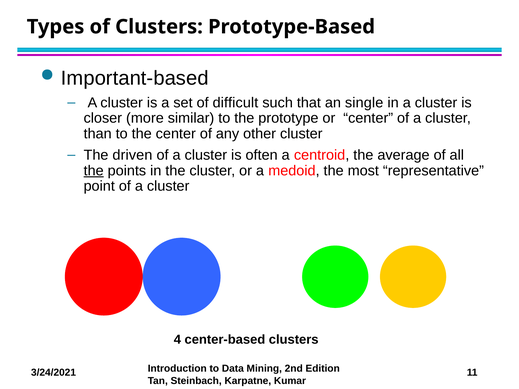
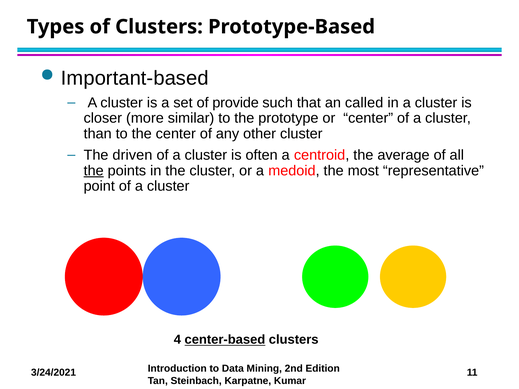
difficult: difficult -> provide (236, 103)
single: single -> called (364, 103)
center-based underline: none -> present (225, 340)
